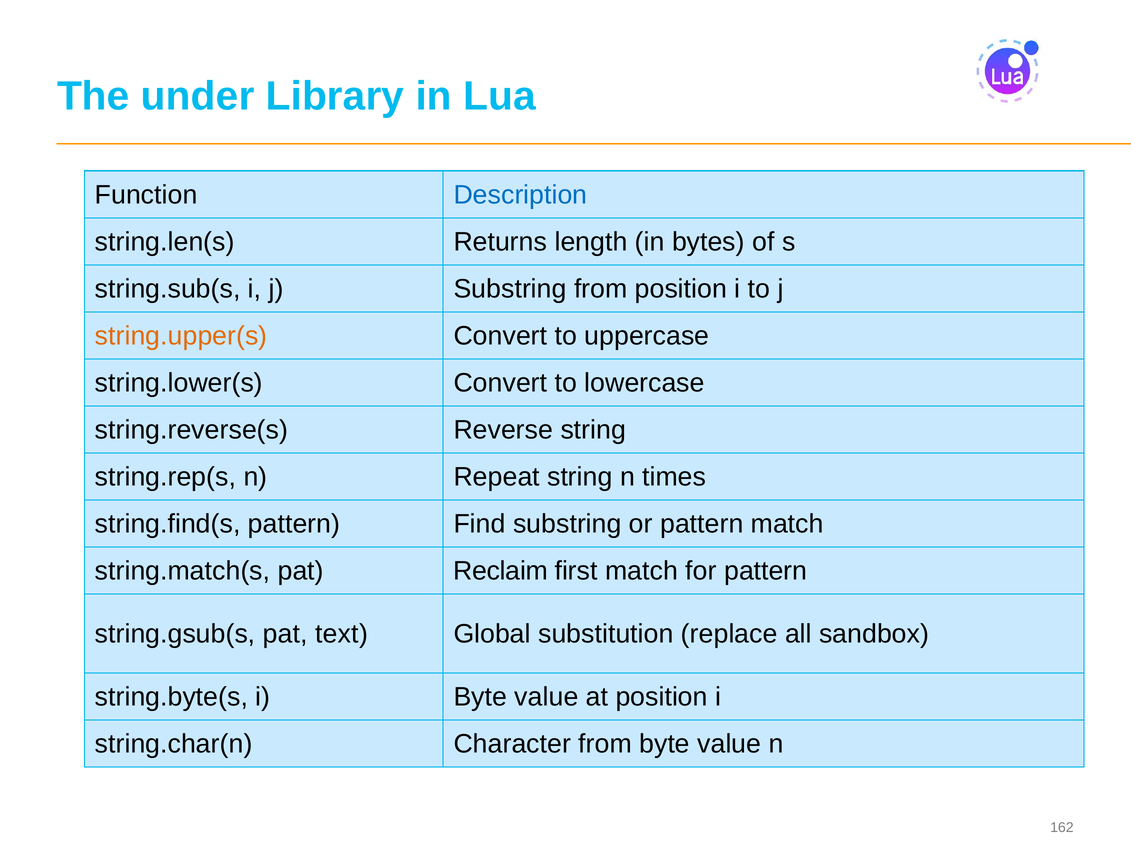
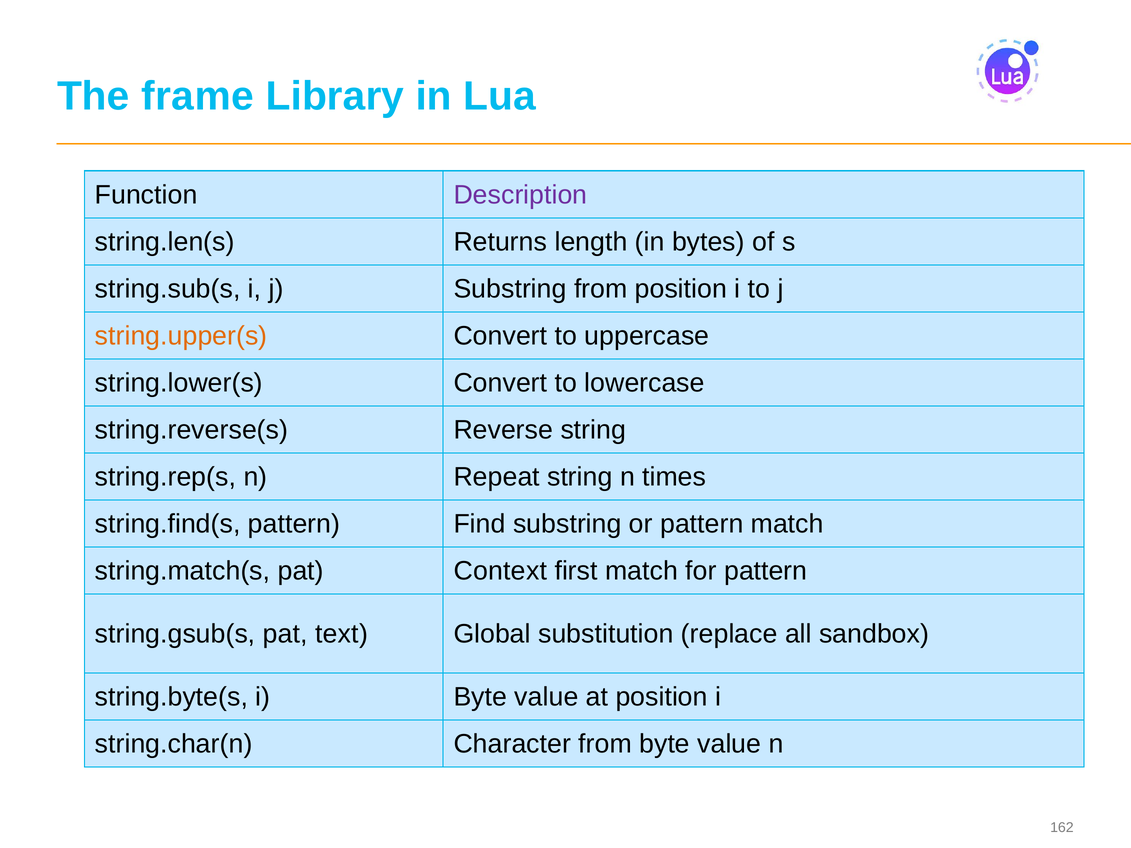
under: under -> frame (198, 97)
Description colour: blue -> purple (520, 195)
Reclaim: Reclaim -> Context (500, 571)
